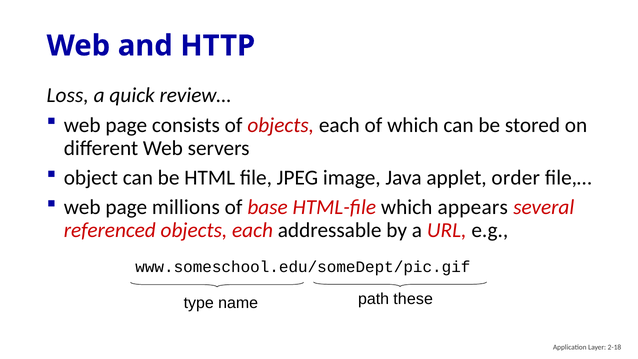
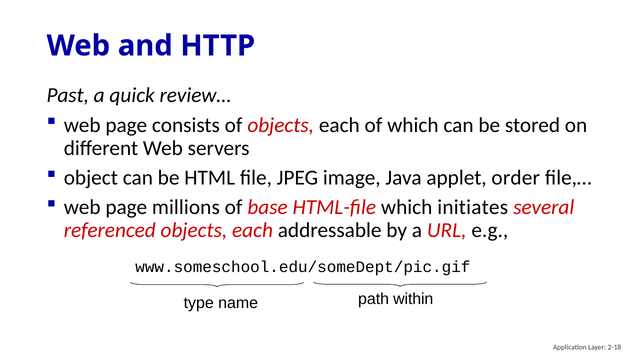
Loss: Loss -> Past (68, 95)
appears: appears -> initiates (473, 207)
these: these -> within (413, 299)
